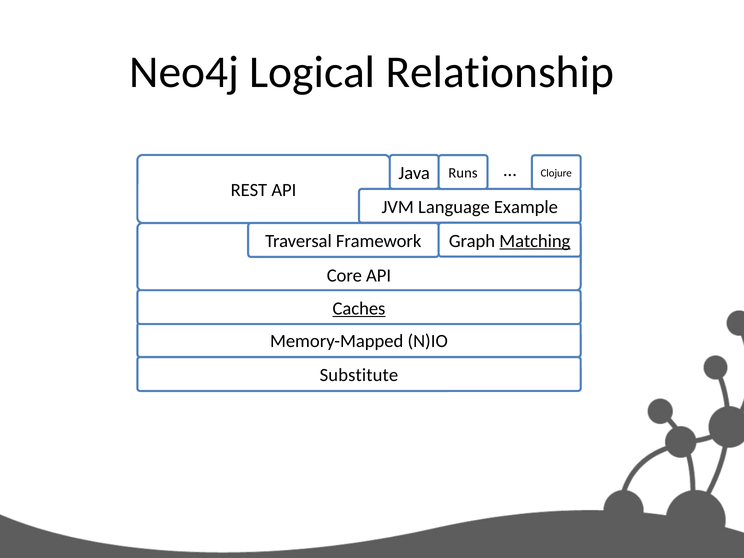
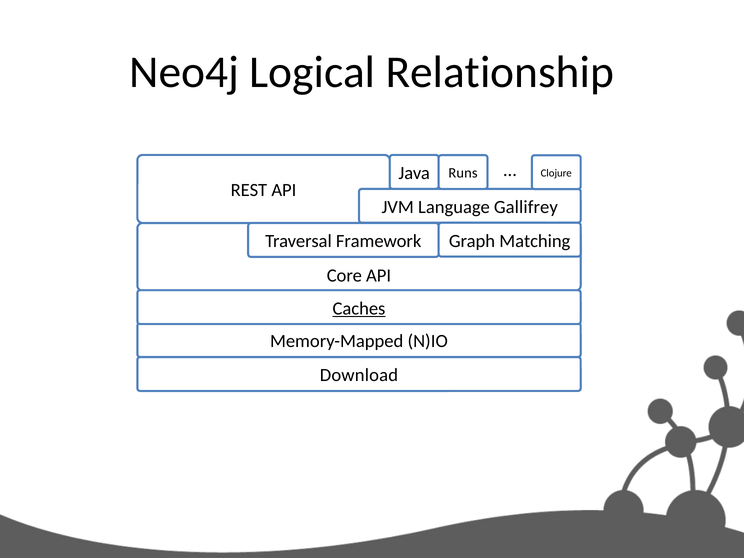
Example: Example -> Gallifrey (526, 207)
Matching underline: present -> none (535, 241)
Substitute: Substitute -> Download (359, 375)
